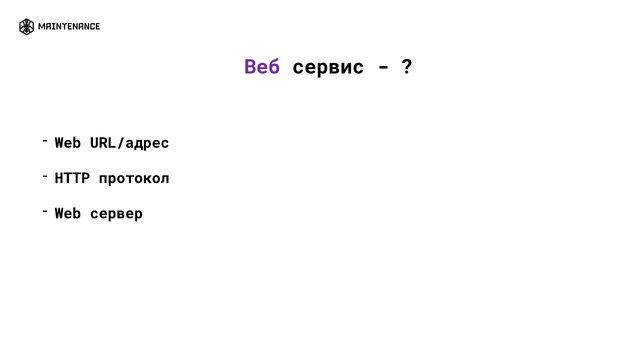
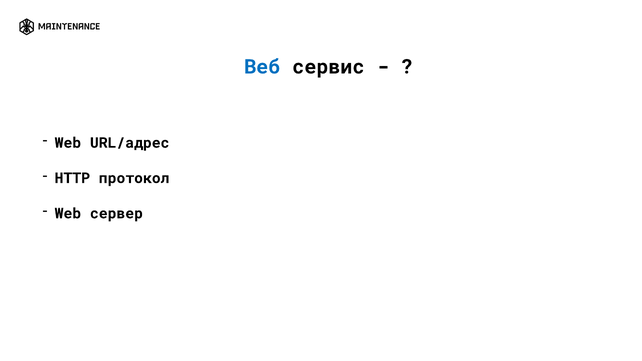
Веб colour: purple -> blue (262, 67)
